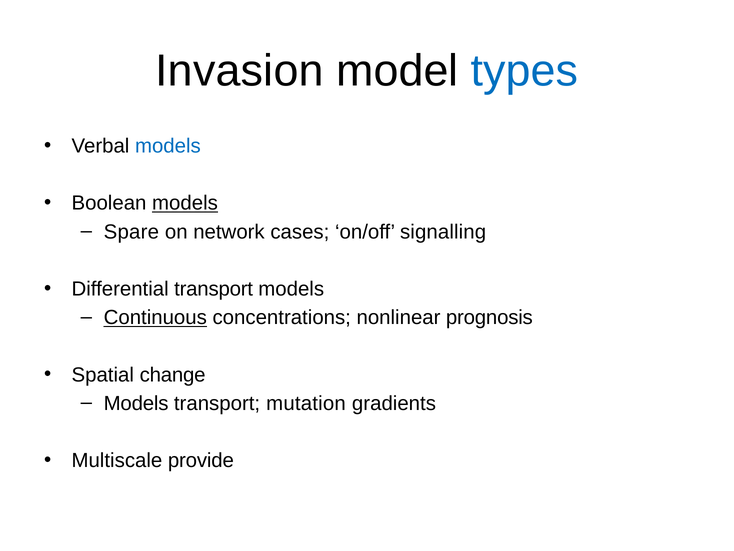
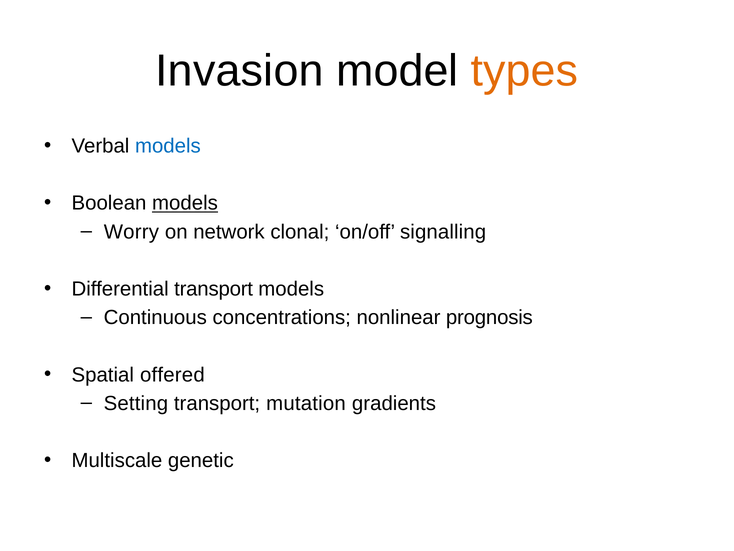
types colour: blue -> orange (524, 71)
Spare: Spare -> Worry (131, 232)
cases: cases -> clonal (300, 232)
Continuous underline: present -> none (155, 317)
change: change -> offered (172, 374)
Models: Models -> Setting (136, 403)
provide: provide -> genetic (201, 460)
